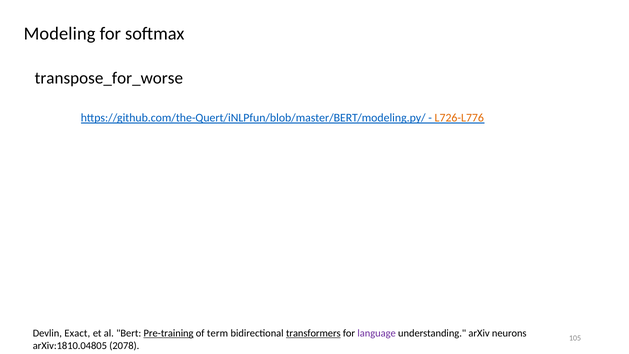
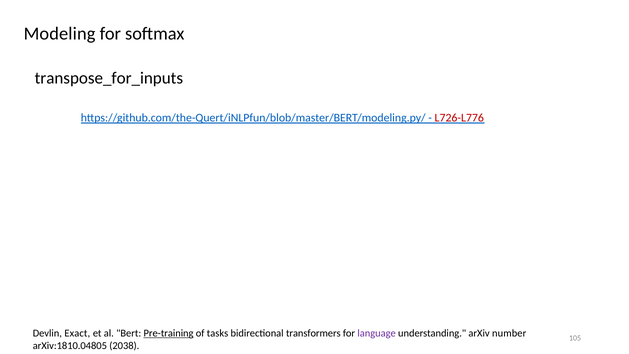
transpose_for_worse: transpose_for_worse -> transpose_for_inputs (109, 78)
L726-L776 colour: orange -> red (459, 118)
term: term -> tasks (218, 333)
transformers underline: present -> none (313, 333)
neurons: neurons -> number (509, 333)
2078: 2078 -> 2038 (124, 346)
